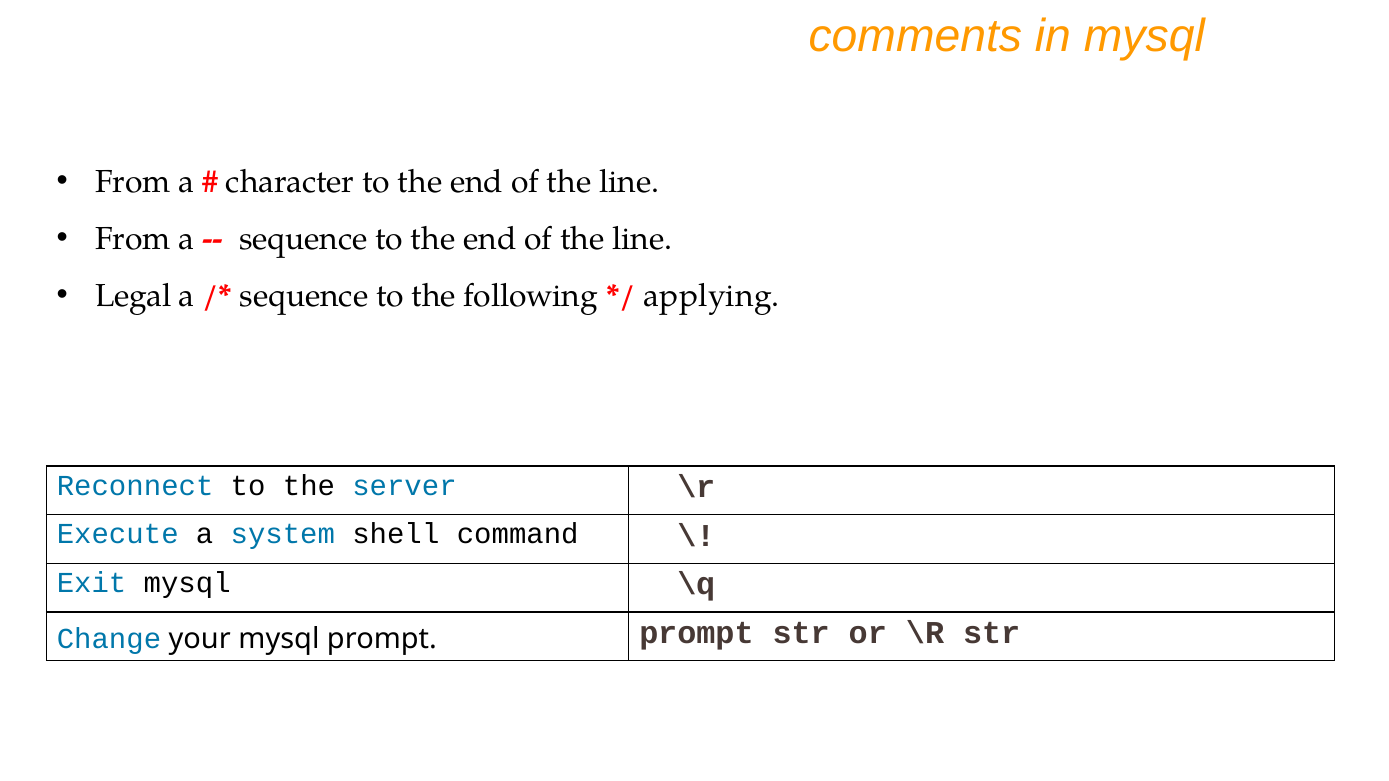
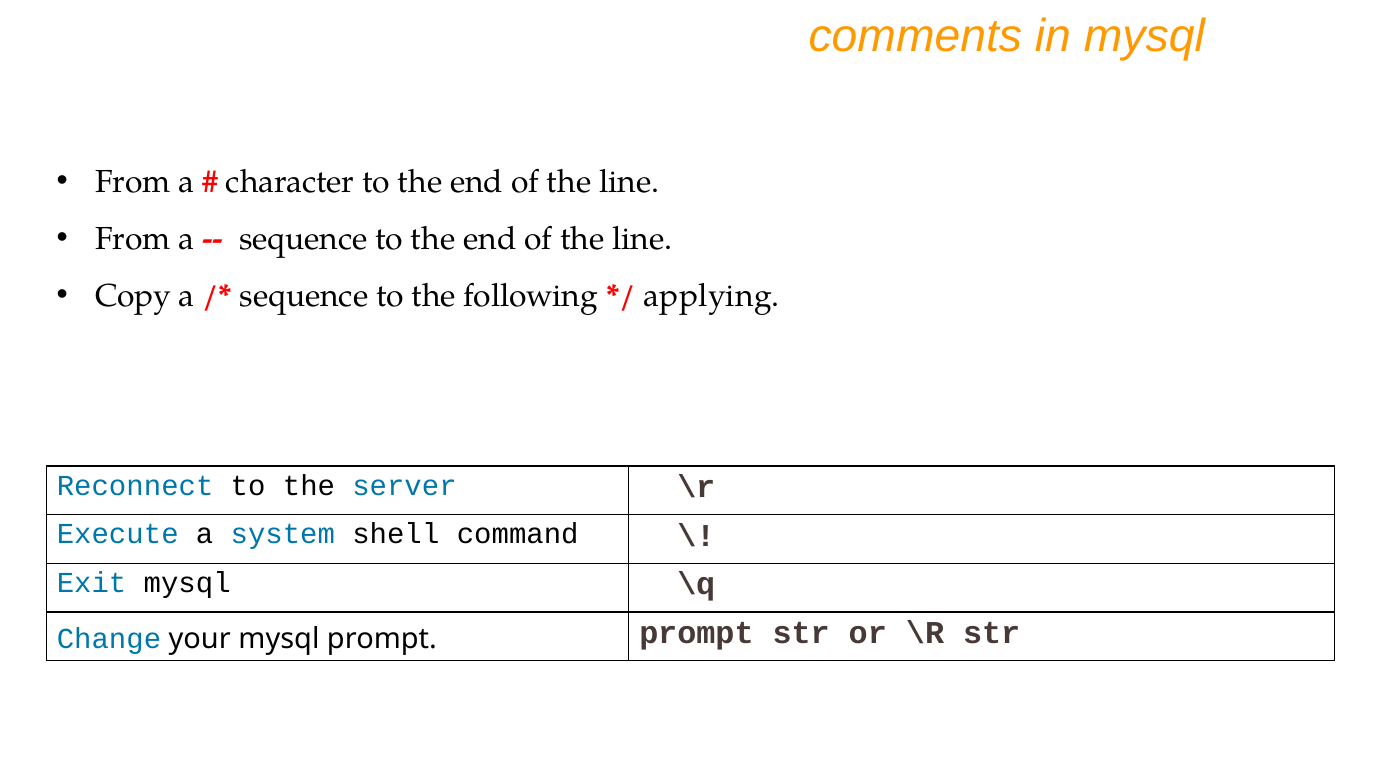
Legal: Legal -> Copy (133, 296)
